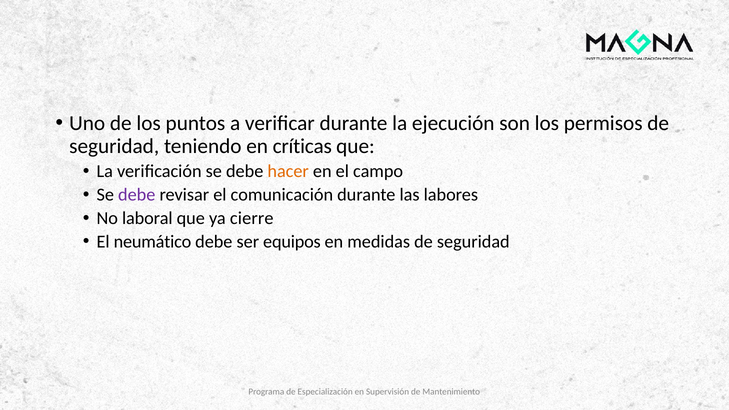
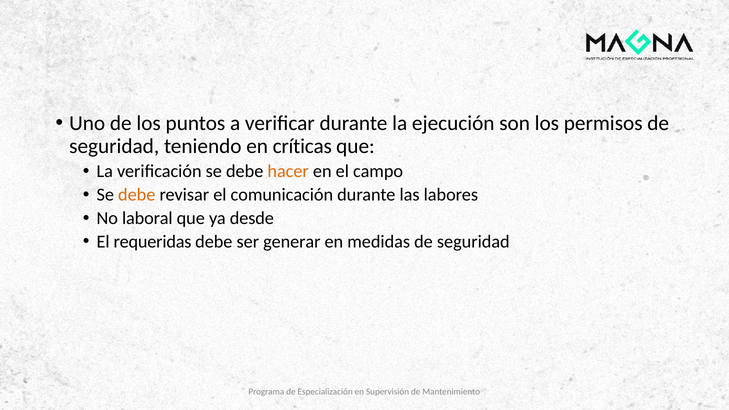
debe colour: purple -> orange (137, 195)
cierre: cierre -> desde (252, 218)
neumático: neumático -> requeridas (152, 242)
equipos: equipos -> generar (292, 242)
